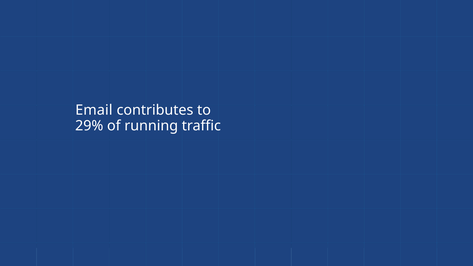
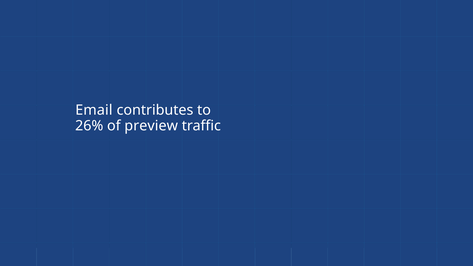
29%: 29% -> 26% (89, 126)
running: running -> preview (151, 126)
